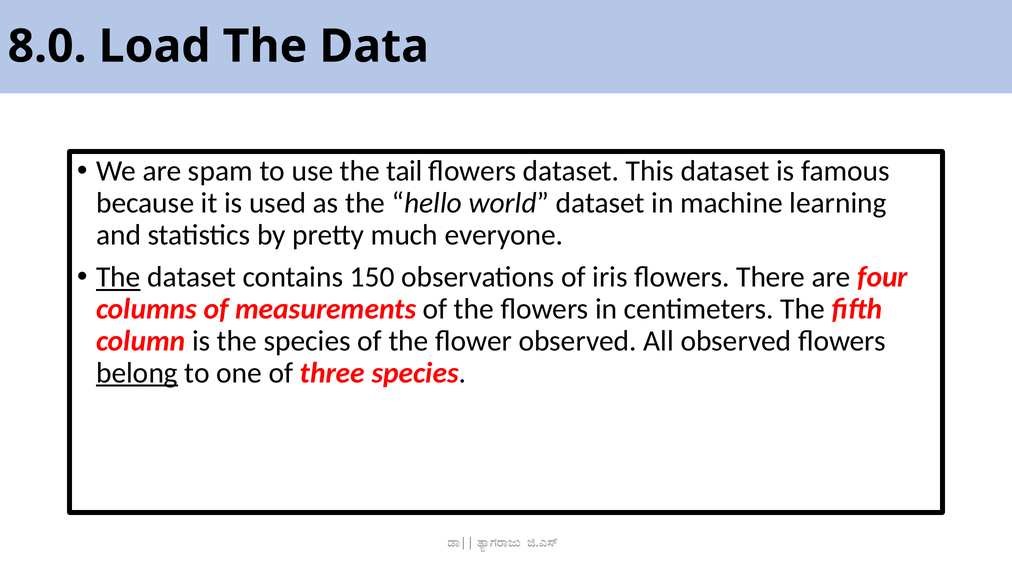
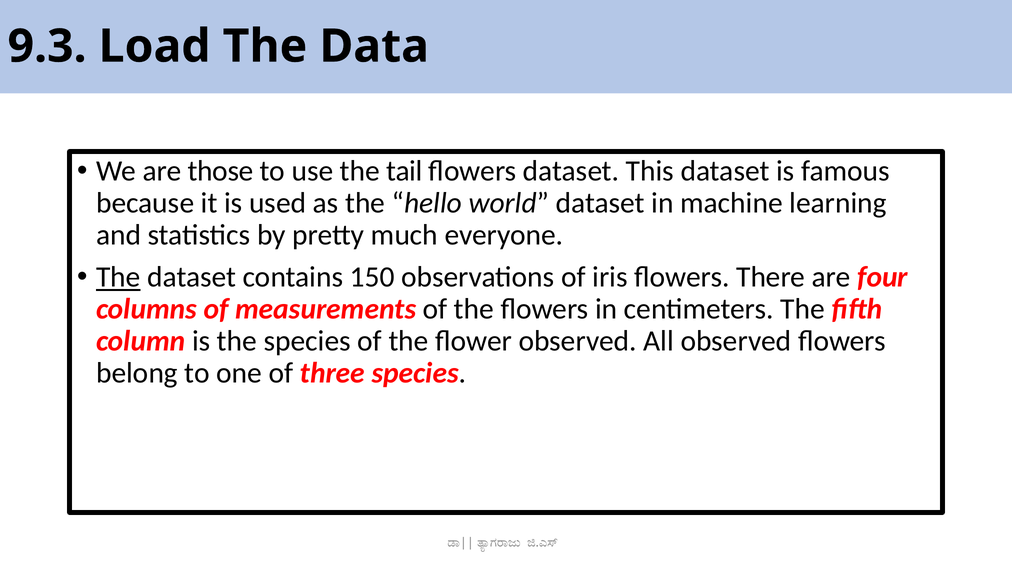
8.0: 8.0 -> 9.3 (47, 46)
spam: spam -> those (221, 171)
belong underline: present -> none (137, 373)
